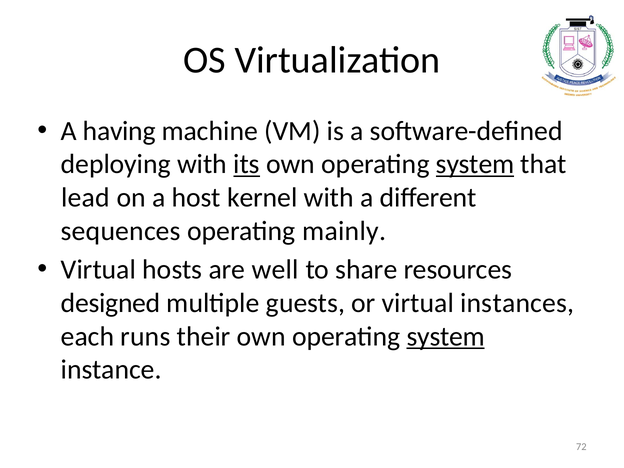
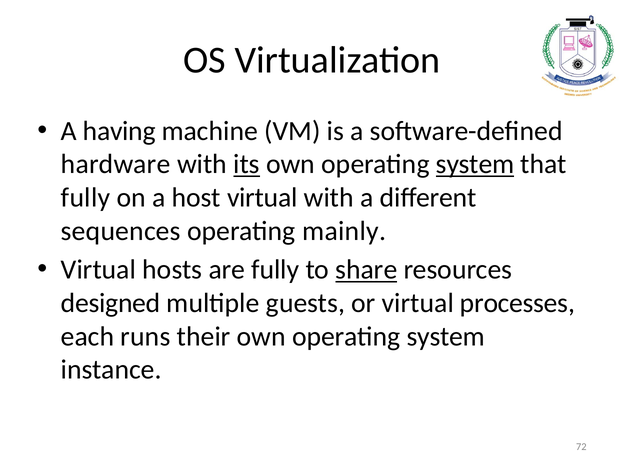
deploying: deploying -> hardware (116, 164)
lead: lead -> fully (86, 198)
host kernel: kernel -> virtual (262, 198)
are well: well -> fully (275, 270)
share underline: none -> present (366, 270)
instances: instances -> processes (517, 303)
system underline: present -> none (446, 336)
